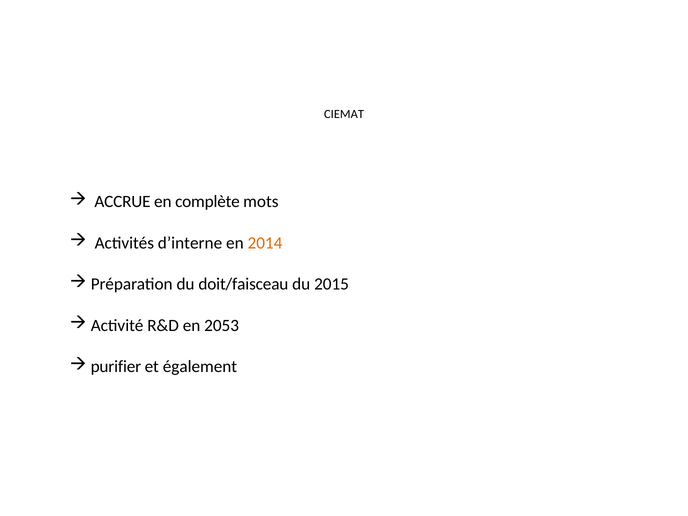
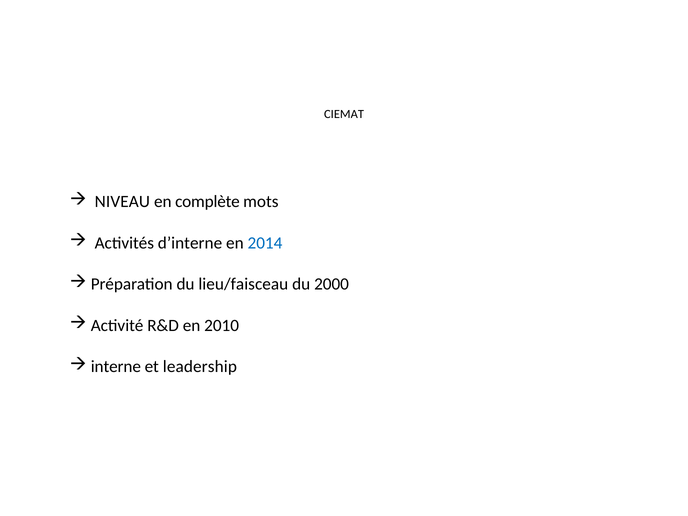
ACCRUE: ACCRUE -> NIVEAU (122, 202)
2014 colour: orange -> blue (265, 243)
doit/faisceau: doit/faisceau -> lieu/faisceau (243, 284)
2015: 2015 -> 2000 (332, 284)
2053: 2053 -> 2010 (222, 326)
purifier: purifier -> interne (116, 367)
également: également -> leadership (200, 367)
